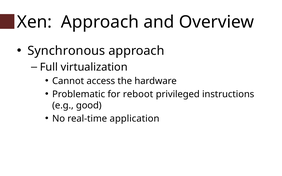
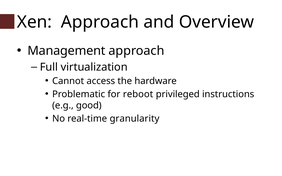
Synchronous: Synchronous -> Management (66, 51)
application: application -> granularity (135, 119)
